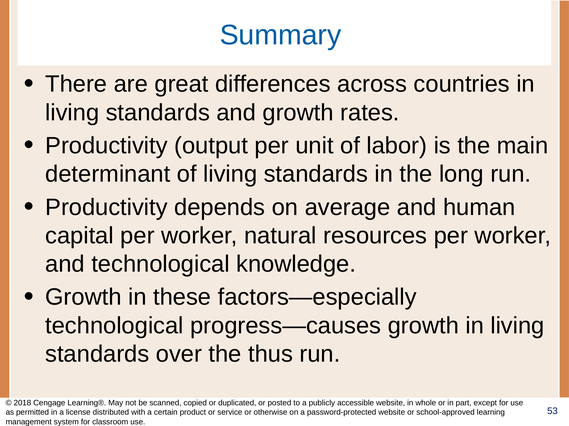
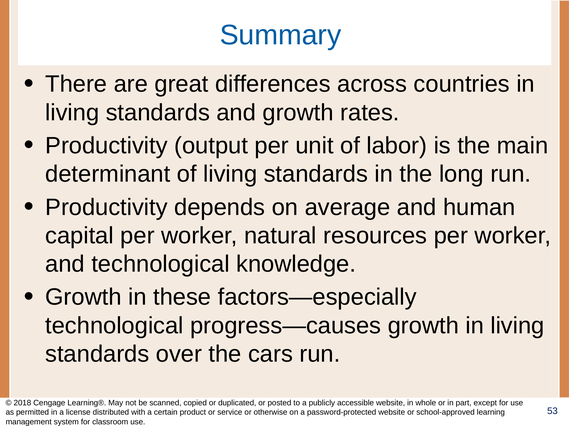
thus: thus -> cars (270, 355)
